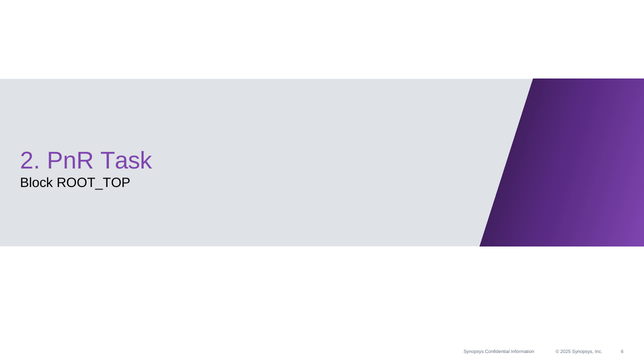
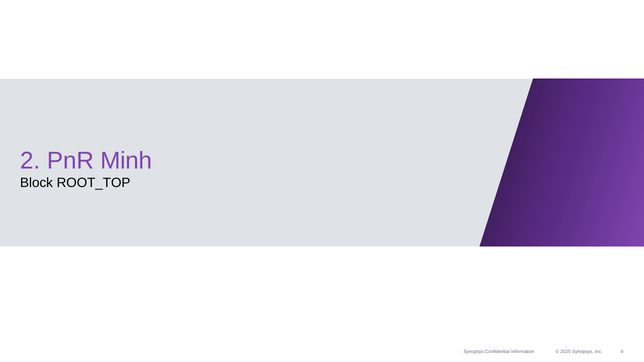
Task: Task -> Minh (126, 161)
